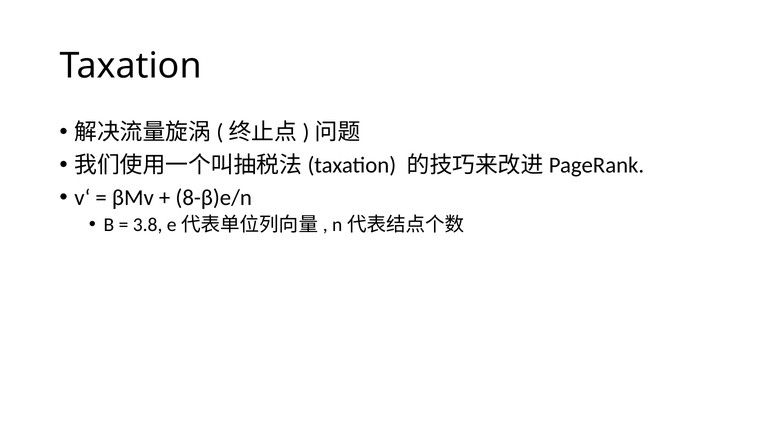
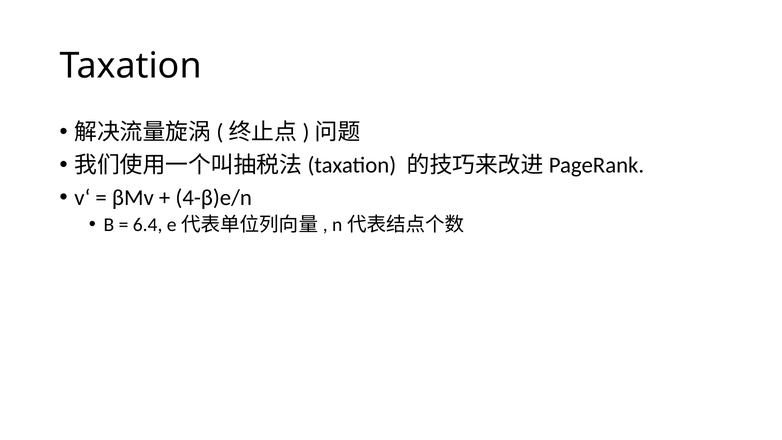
8-β)e/n: 8-β)e/n -> 4-β)e/n (214, 198)
3.8: 3.8 -> 6.4 (148, 225)
